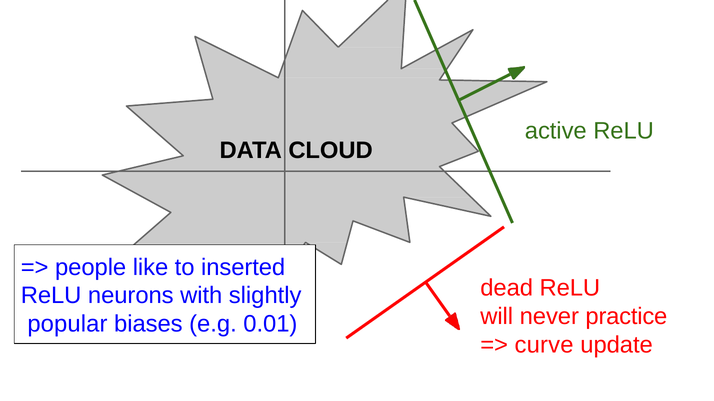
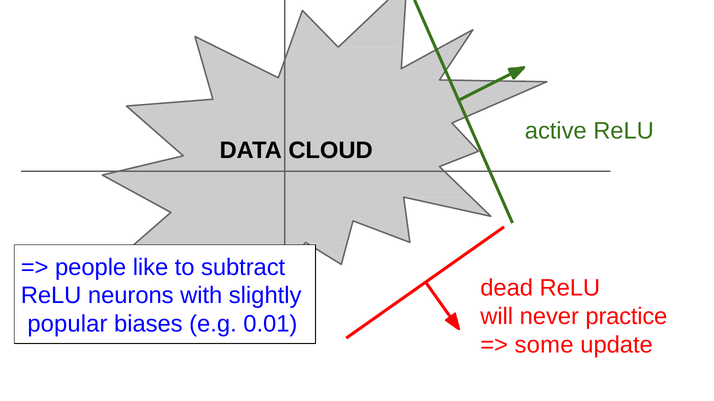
inserted: inserted -> subtract (243, 268)
curve: curve -> some (544, 345)
